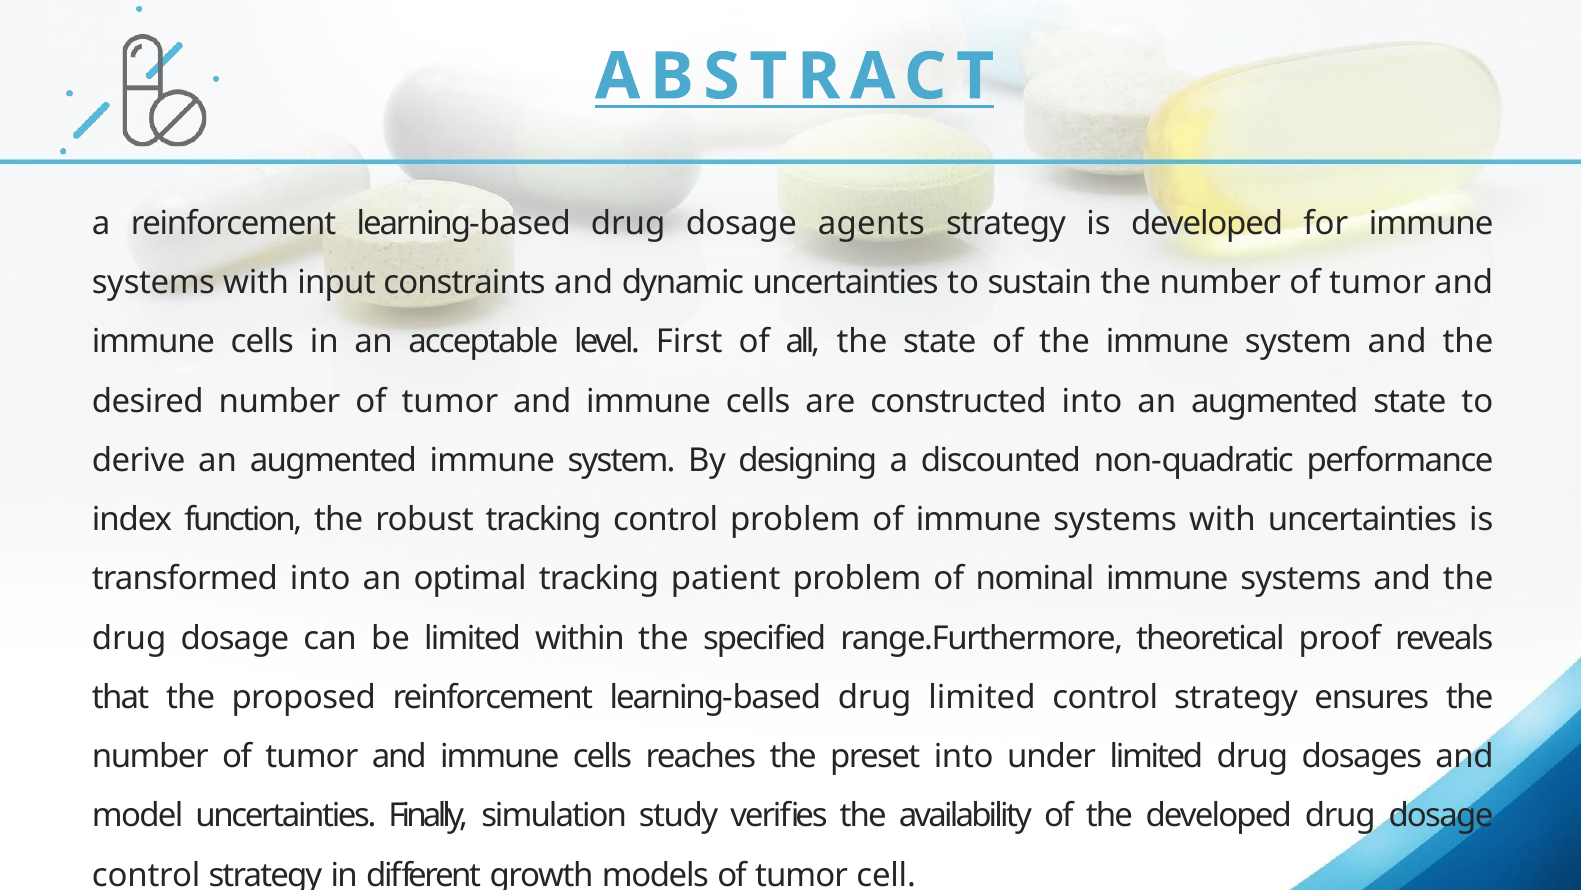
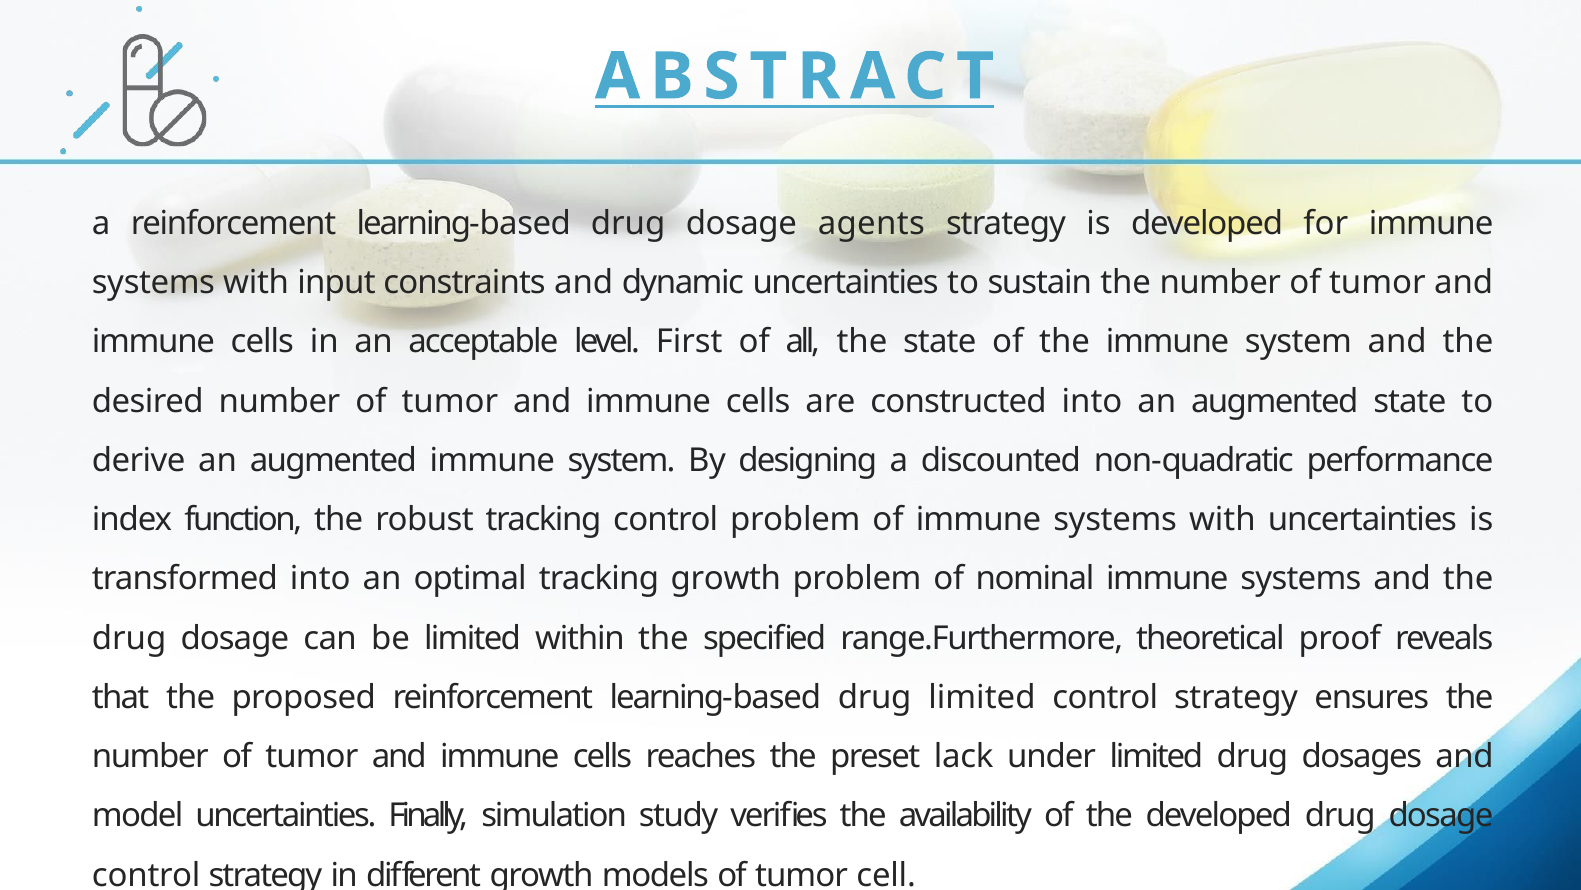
tracking patient: patient -> growth (726, 579)
preset into: into -> lack (964, 757)
